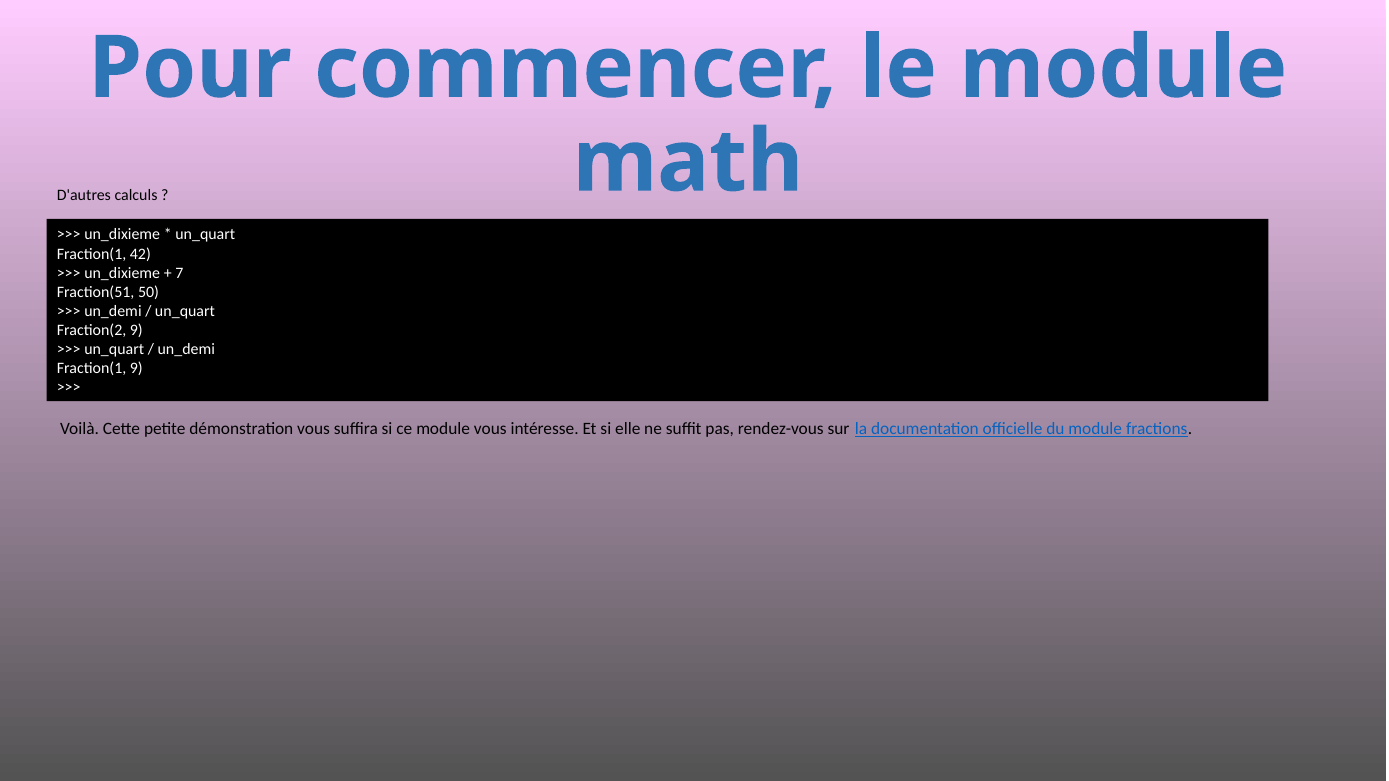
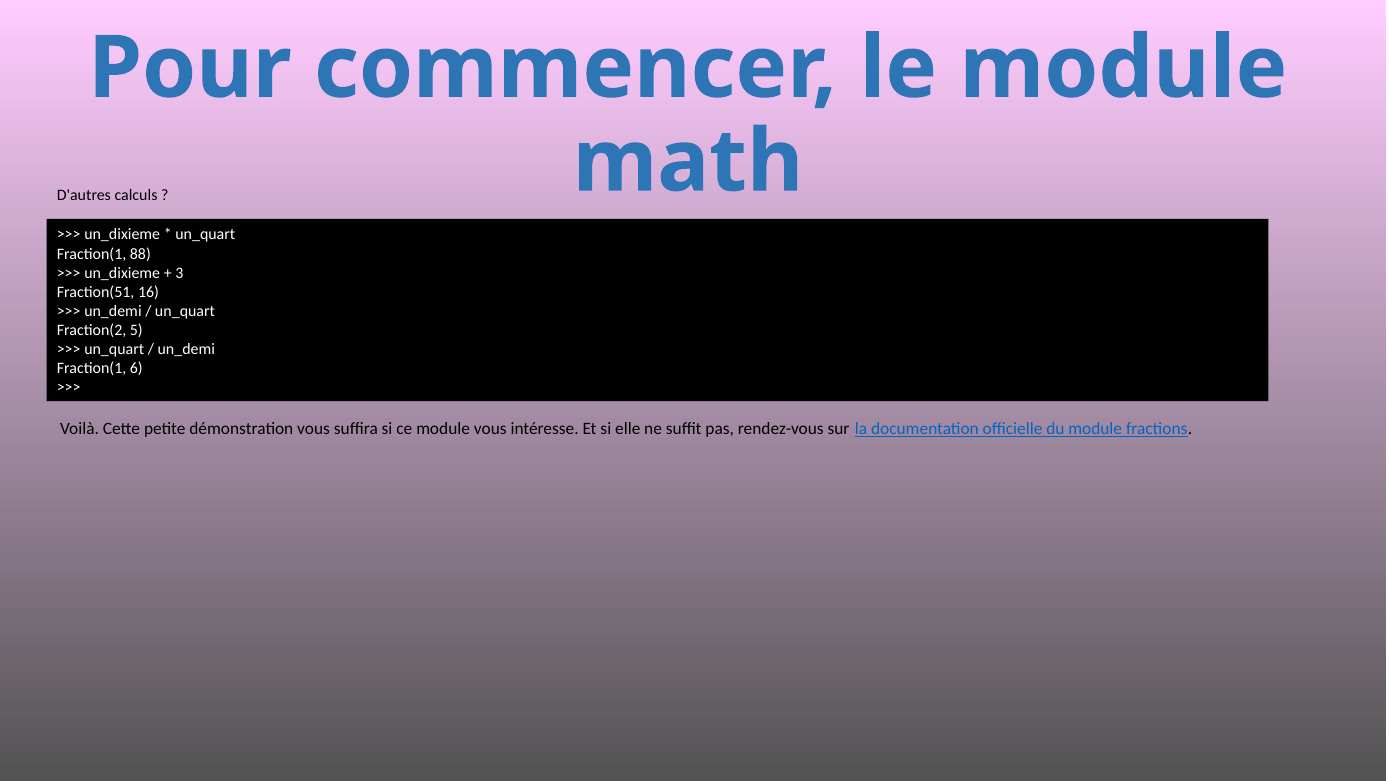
42: 42 -> 88 (140, 254)
7: 7 -> 3 (179, 273)
50: 50 -> 16 (149, 292)
Fraction(2 9: 9 -> 5 (136, 330)
Fraction(1 9: 9 -> 6 (136, 369)
